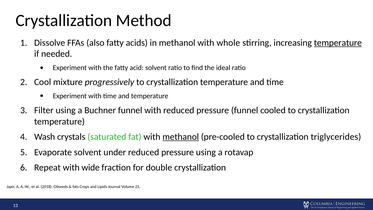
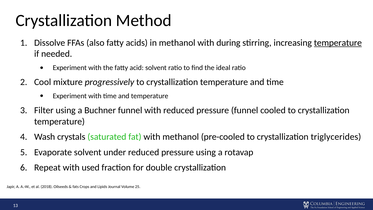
whole: whole -> during (228, 43)
methanol underline: present -> none (181, 137)
wide: wide -> used (91, 167)
